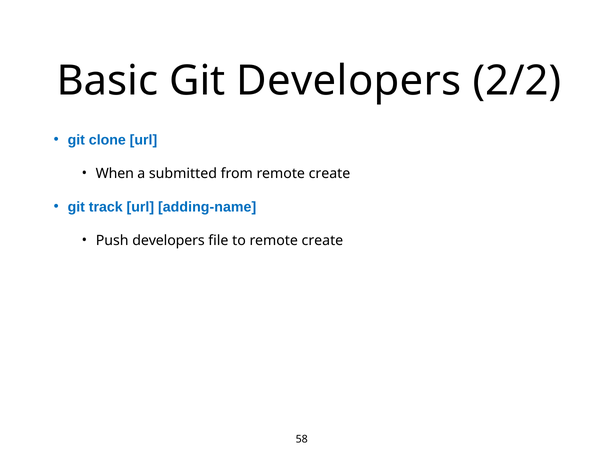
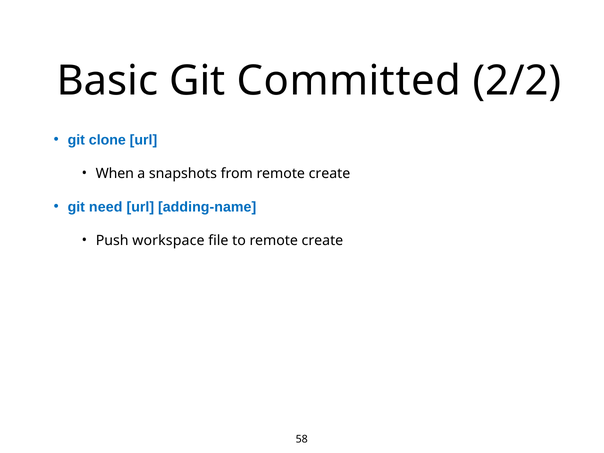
Git Developers: Developers -> Committed (349, 81)
submitted: submitted -> snapshots (183, 173)
track: track -> need (106, 207)
Push developers: developers -> workspace (168, 240)
